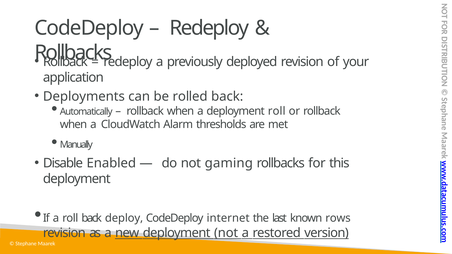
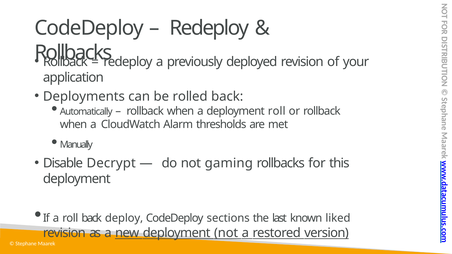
Enabled: Enabled -> Decrypt (111, 163)
internet: internet -> sections (228, 218)
rows: rows -> liked (338, 218)
